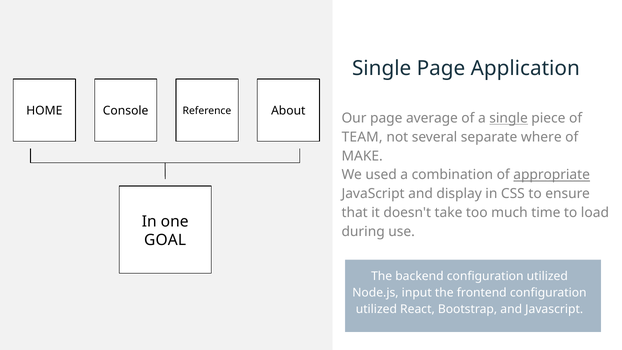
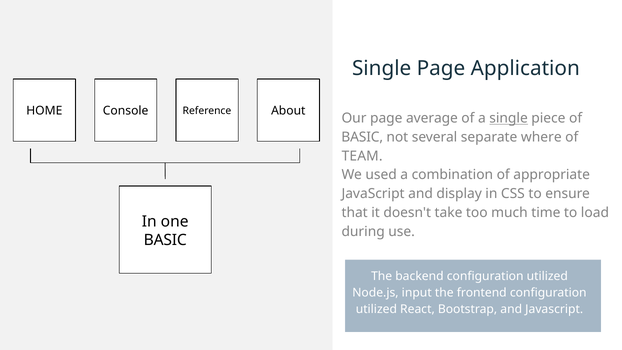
TEAM: TEAM -> BASIC (362, 137)
MAKE: MAKE -> TEAM (362, 156)
appropriate underline: present -> none (552, 175)
GOAL: GOAL -> BASIC (165, 240)
